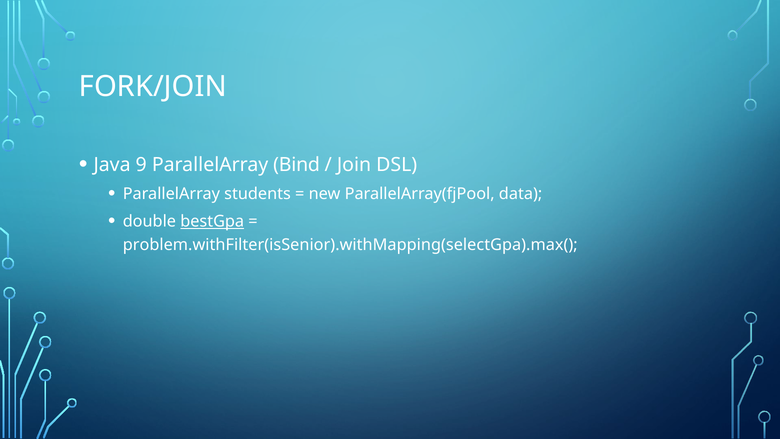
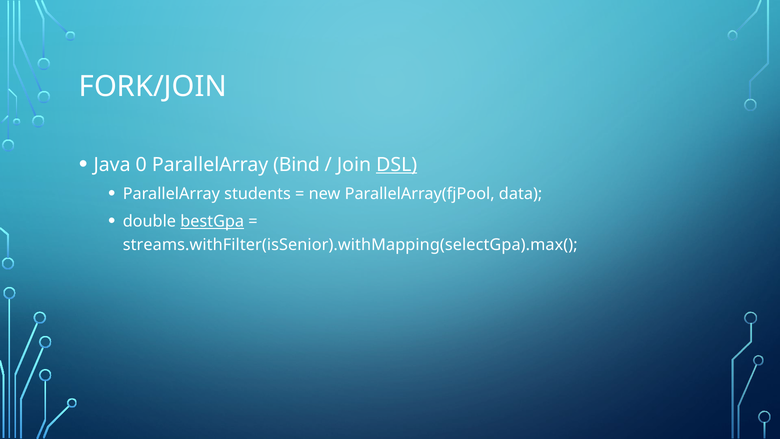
9: 9 -> 0 (141, 165)
DSL underline: none -> present (397, 165)
problem.withFilter(isSenior).withMapping(selectGpa).max(: problem.withFilter(isSenior).withMapping(selectGpa).max( -> streams.withFilter(isSenior).withMapping(selectGpa).max( (350, 245)
